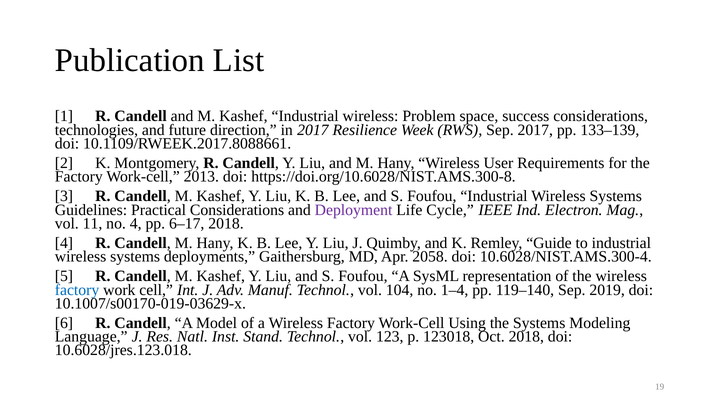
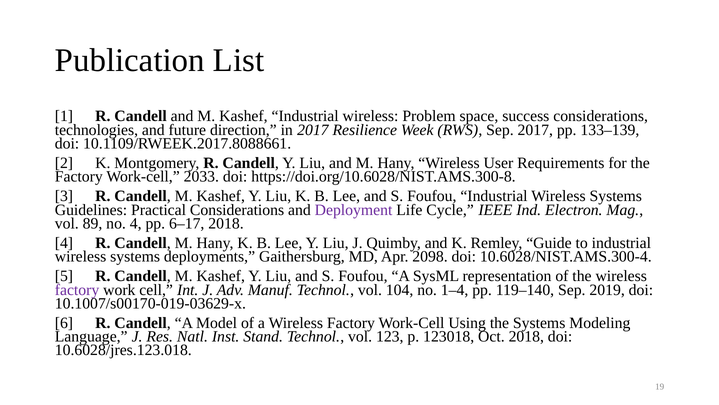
2013: 2013 -> 2033 (201, 176)
11: 11 -> 89 (93, 223)
2058: 2058 -> 2098 (430, 256)
factory colour: blue -> purple (77, 289)
